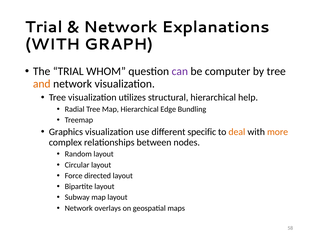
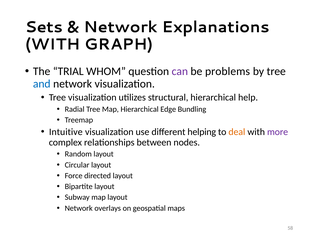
Trial: Trial -> Sets (44, 27)
computer: computer -> problems (228, 71)
and colour: orange -> blue (42, 84)
Graphics: Graphics -> Intuitive (66, 132)
specific: specific -> helping (202, 132)
more colour: orange -> purple (278, 132)
